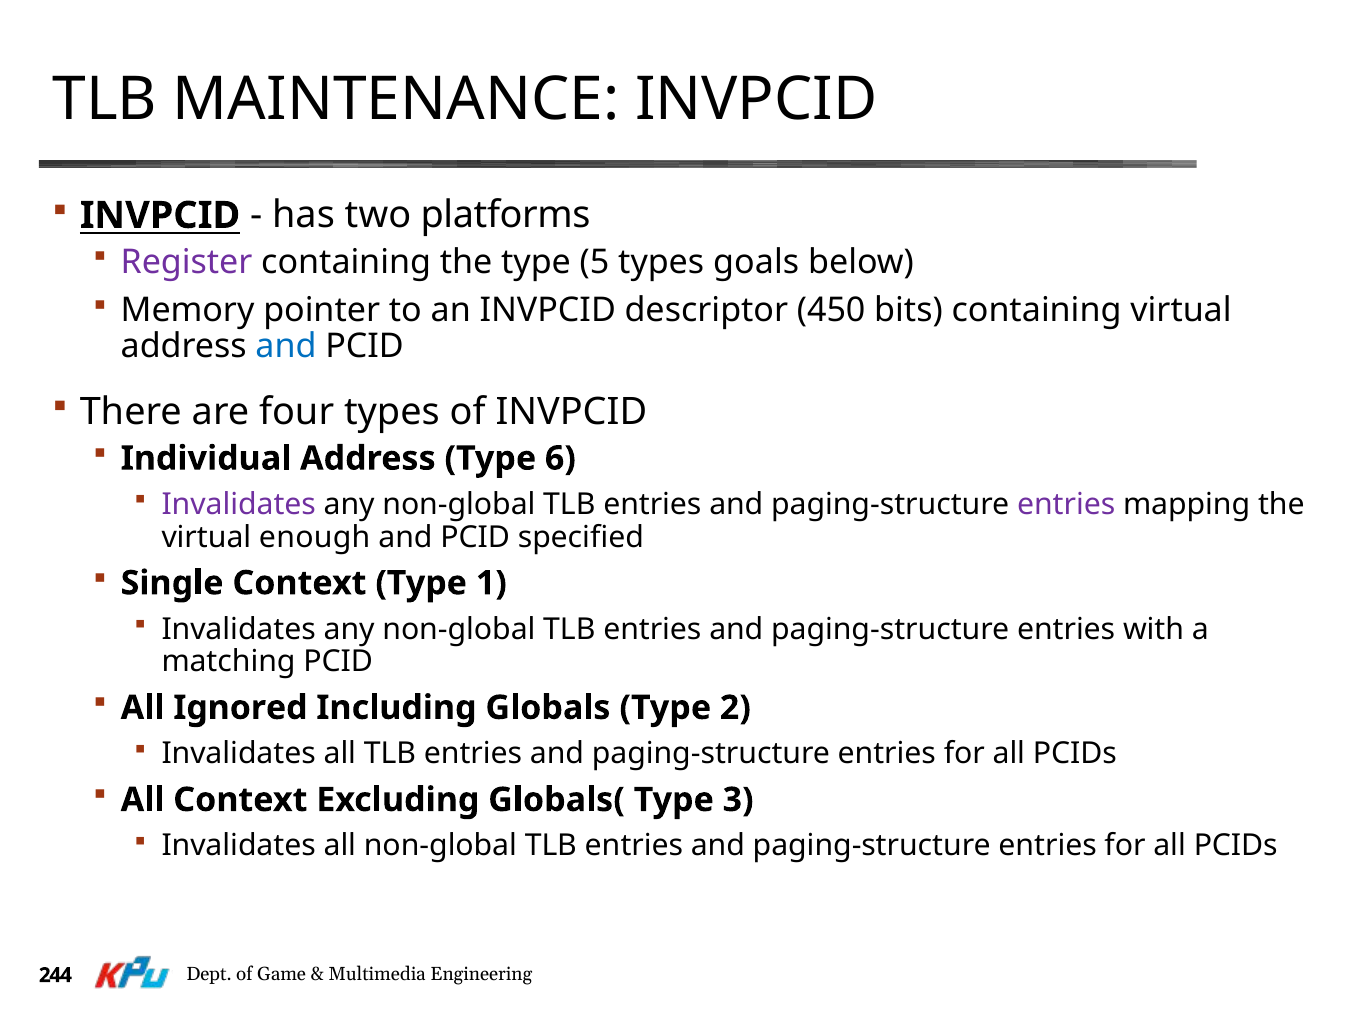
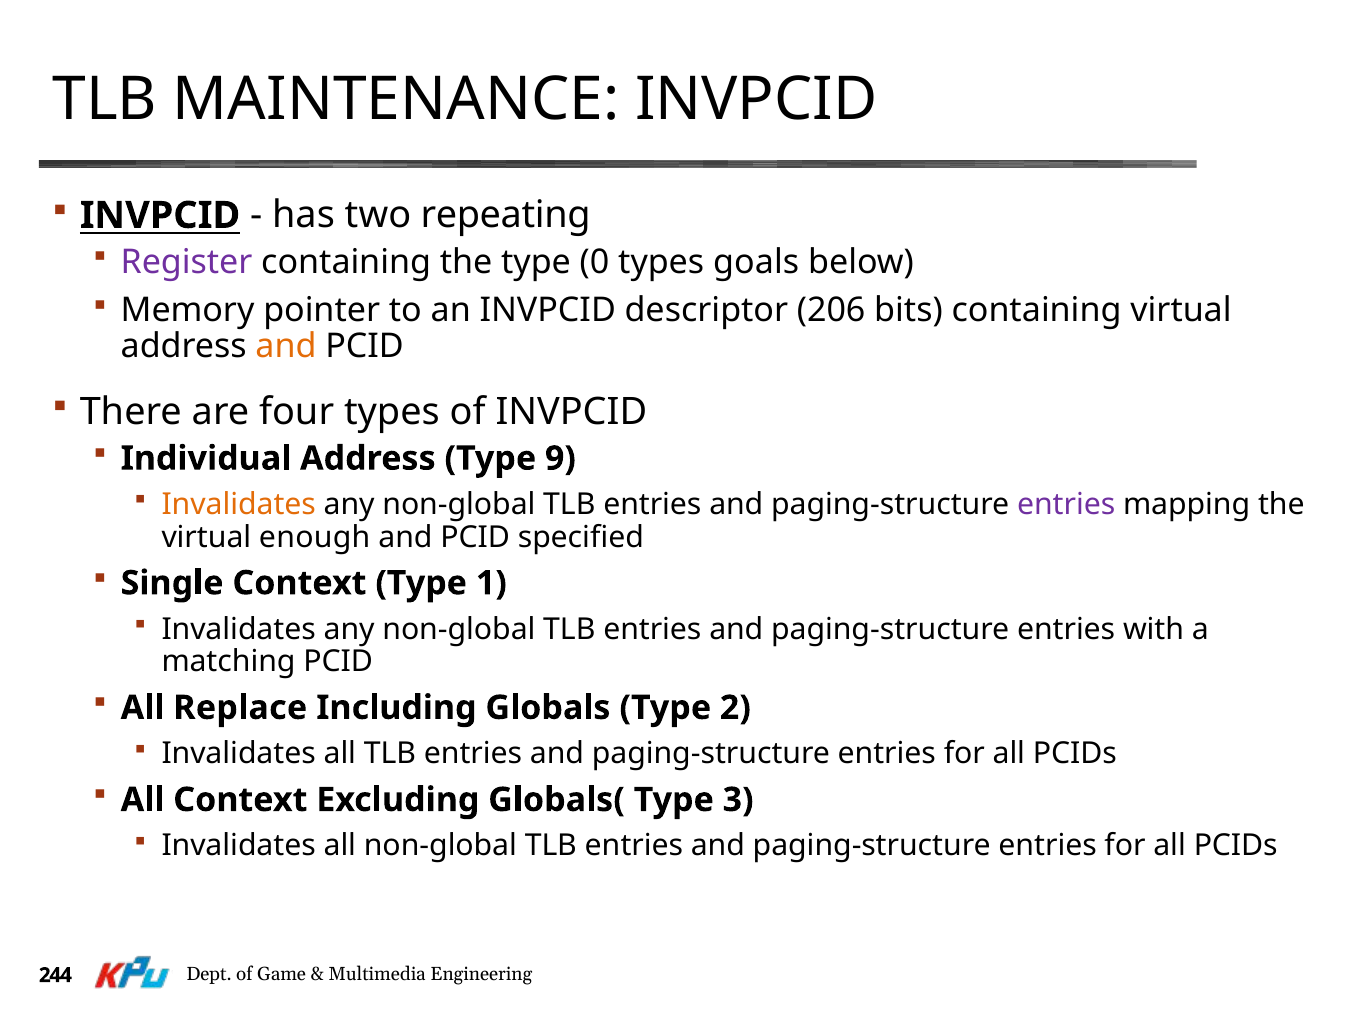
platforms: platforms -> repeating (506, 216)
5: 5 -> 0 (595, 262)
450: 450 -> 206 (831, 310)
and colour: blue -> orange (286, 347)
6: 6 -> 9 (560, 459)
Invalidates colour: purple -> orange (239, 505)
Ignored: Ignored -> Replace (240, 708)
